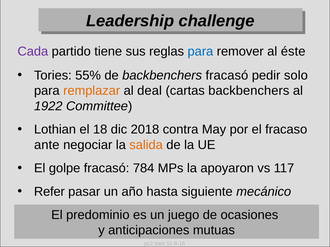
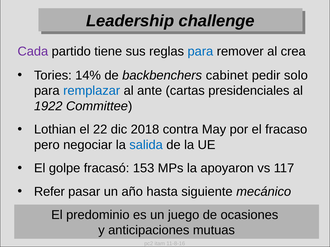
éste: éste -> crea (293, 52)
55%: 55% -> 14% (88, 76)
backbenchers fracasó: fracasó -> cabinet (227, 76)
remplazar colour: orange -> blue (92, 91)
deal: deal -> ante (150, 91)
cartas backbenchers: backbenchers -> presidenciales (249, 91)
18: 18 -> 22 (100, 130)
ante: ante -> pero (47, 145)
salida colour: orange -> blue (146, 145)
784: 784 -> 153 (144, 169)
